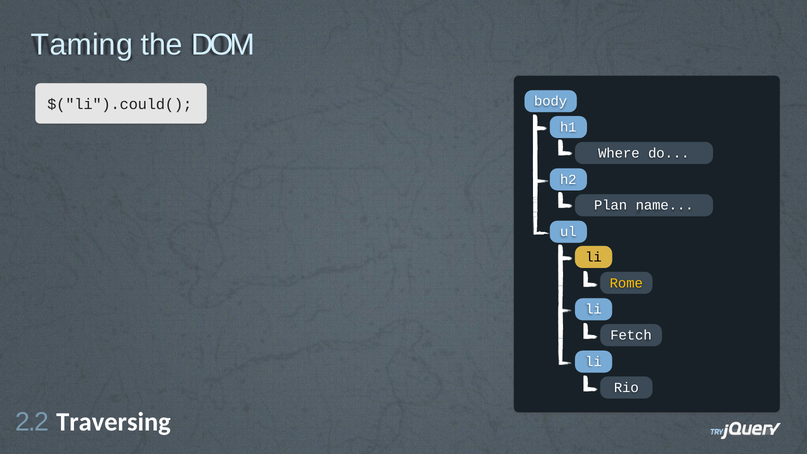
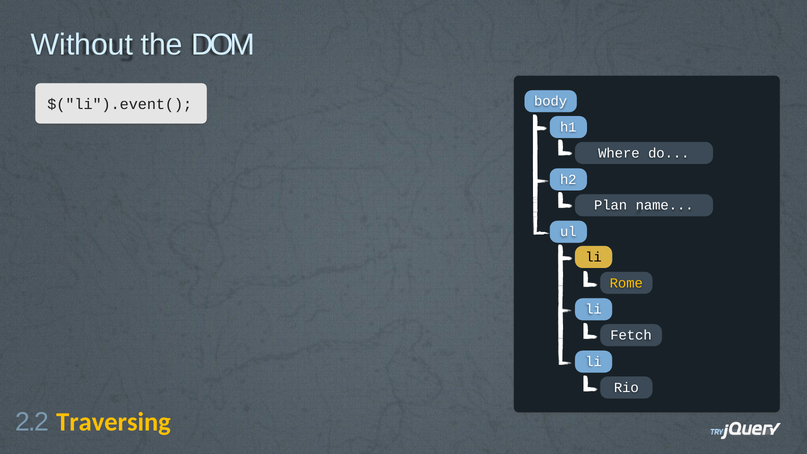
Taming: Taming -> Without (82, 45)
$("li").could(: $("li").could( -> $("li").event( (120, 104)
Traversing colour: white -> yellow (114, 422)
